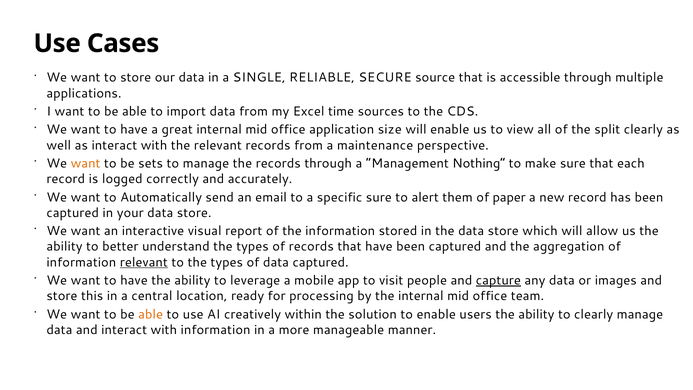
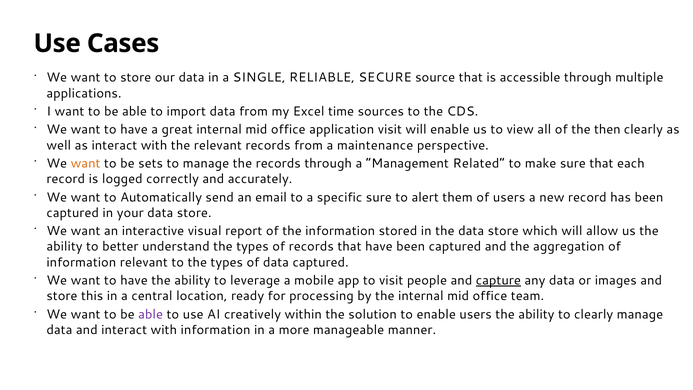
application size: size -> visit (390, 130)
split: split -> then (607, 130)
Nothing: Nothing -> Related (479, 163)
of paper: paper -> users (509, 197)
relevant underline: present -> none (144, 262)
able colour: orange -> purple (151, 314)
